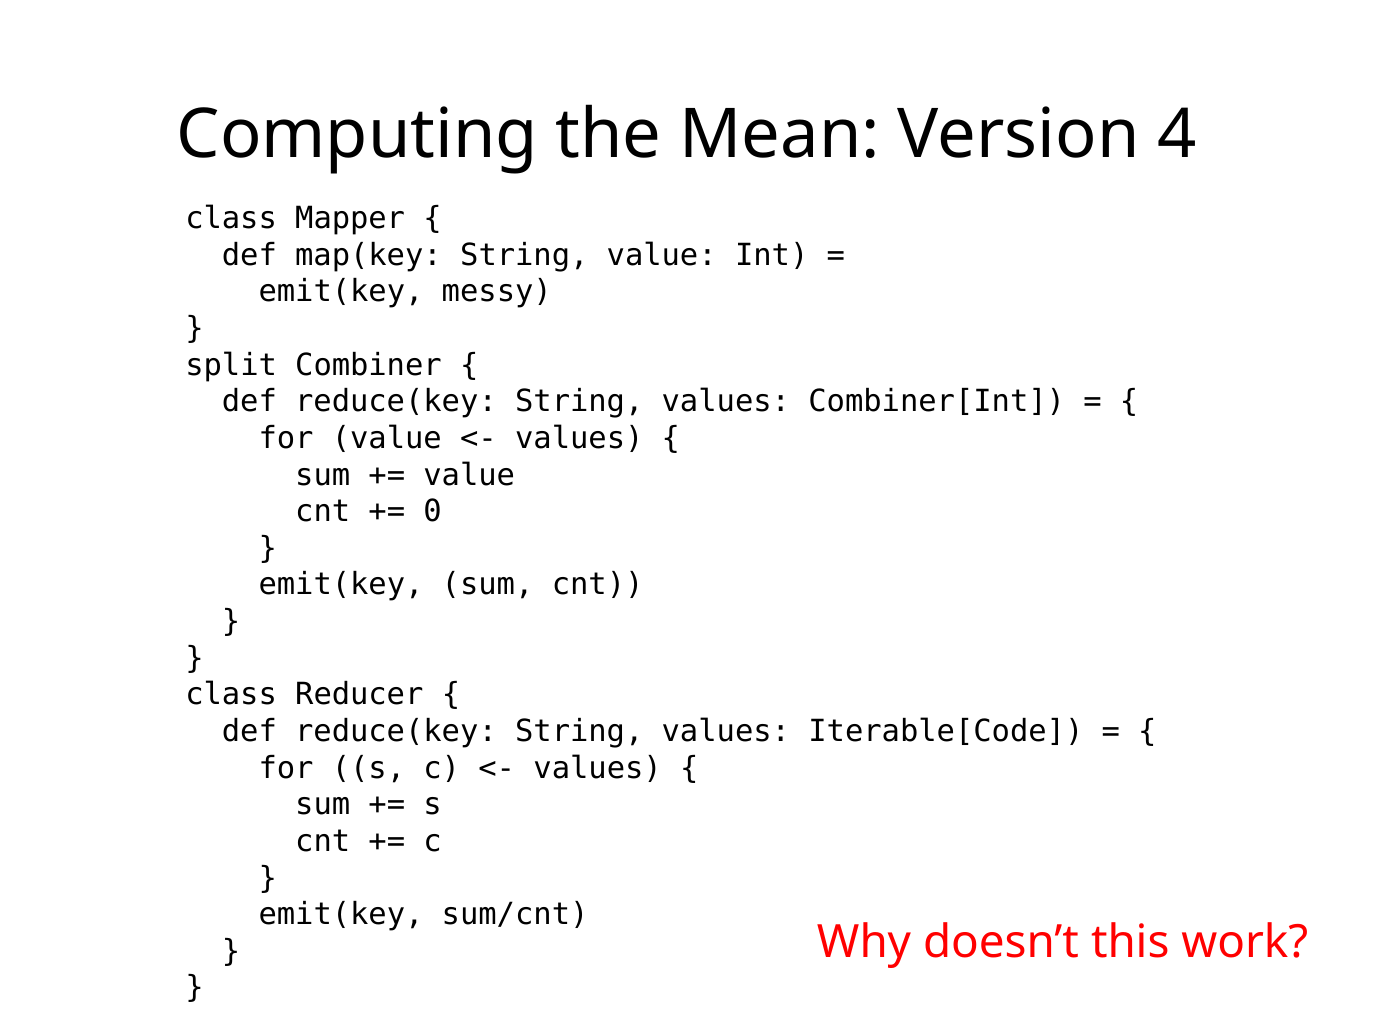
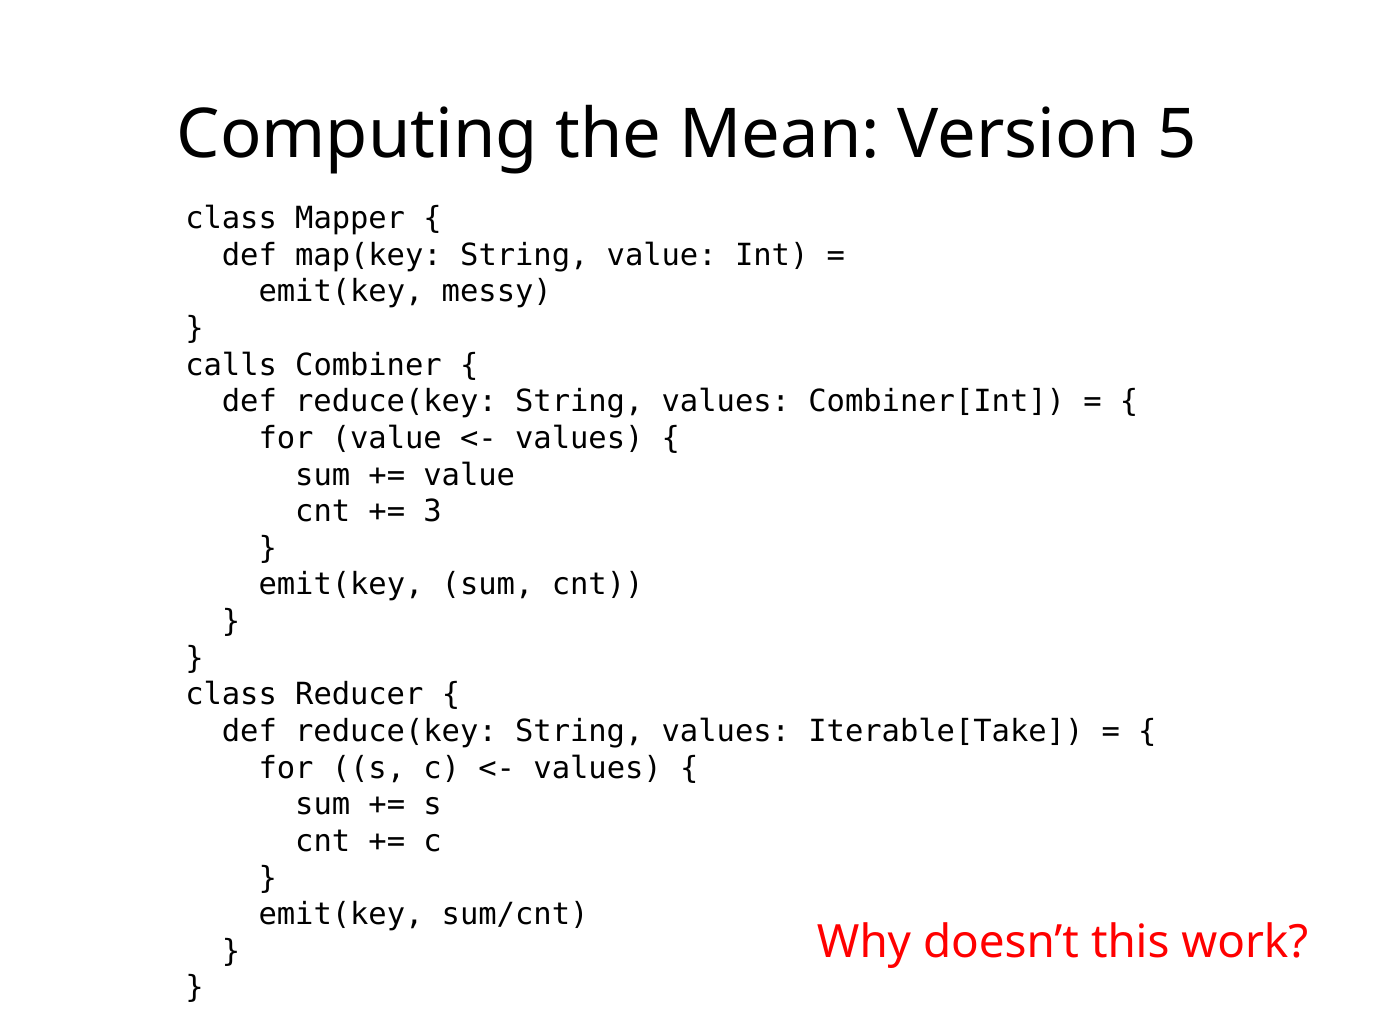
4: 4 -> 5 (1177, 135)
split: split -> calls (231, 365)
0: 0 -> 3 (433, 511)
Iterable[Code: Iterable[Code -> Iterable[Take (946, 731)
